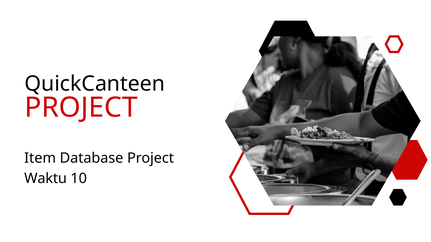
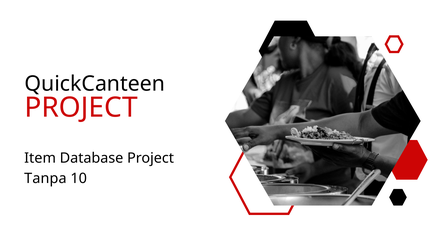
Waktu: Waktu -> Tanpa (45, 179)
